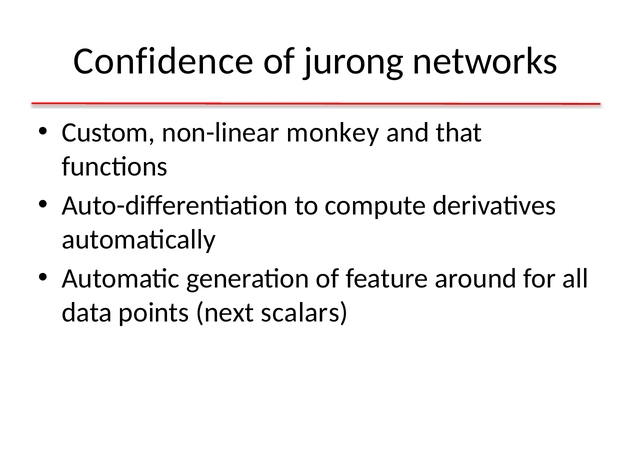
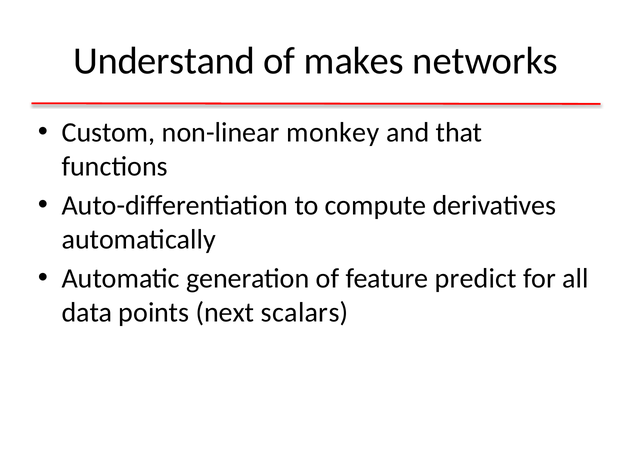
Confidence: Confidence -> Understand (164, 61)
jurong: jurong -> makes (354, 61)
around: around -> predict (476, 279)
